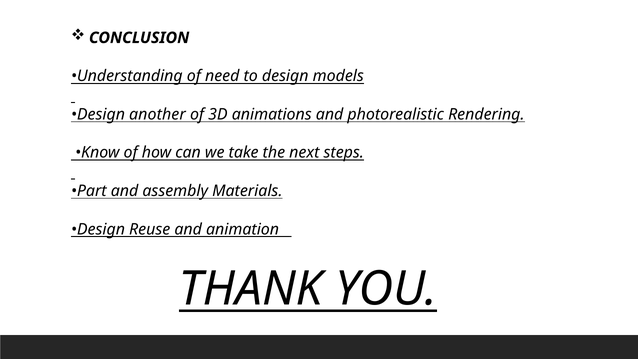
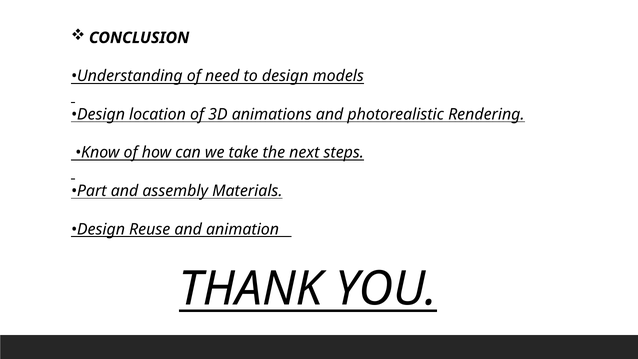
another: another -> location (157, 114)
